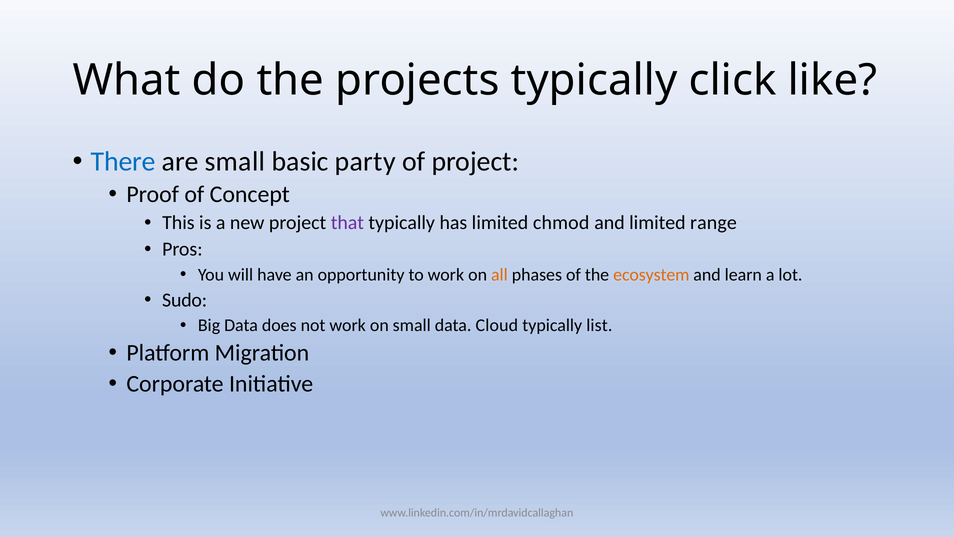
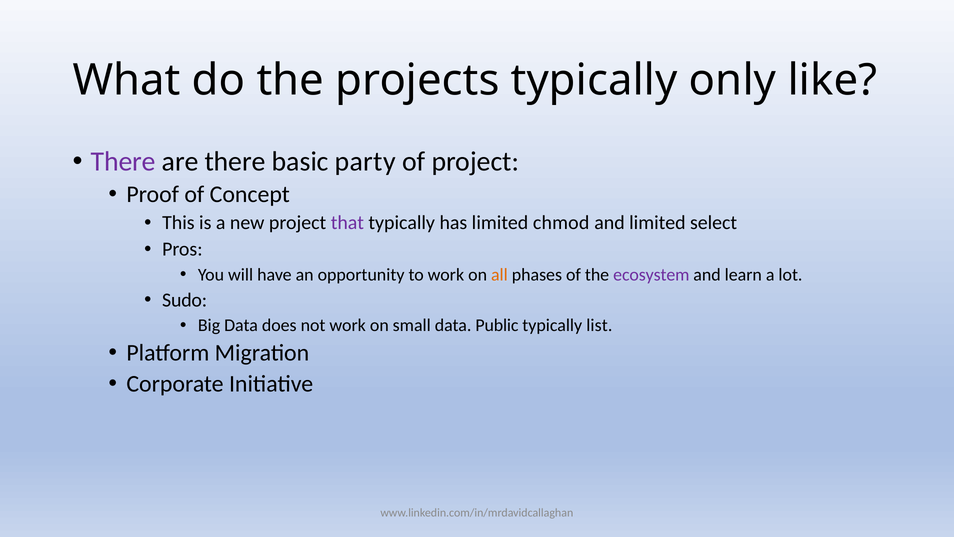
click: click -> only (733, 80)
There colour: blue -> purple (123, 161)
are small: small -> there (235, 161)
range: range -> select (714, 223)
ecosystem colour: orange -> purple (651, 275)
Cloud: Cloud -> Public (497, 325)
